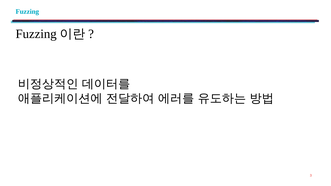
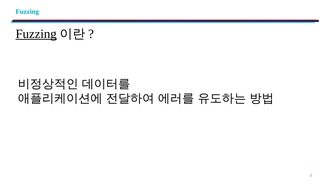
Fuzzing underline: none -> present (36, 34)
